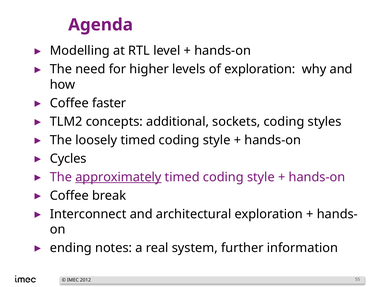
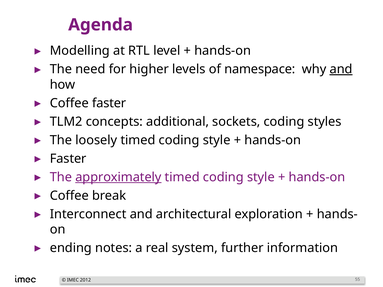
of exploration: exploration -> namespace (260, 69)
and underline: none -> present (341, 69)
Cycles: Cycles -> Faster (68, 159)
